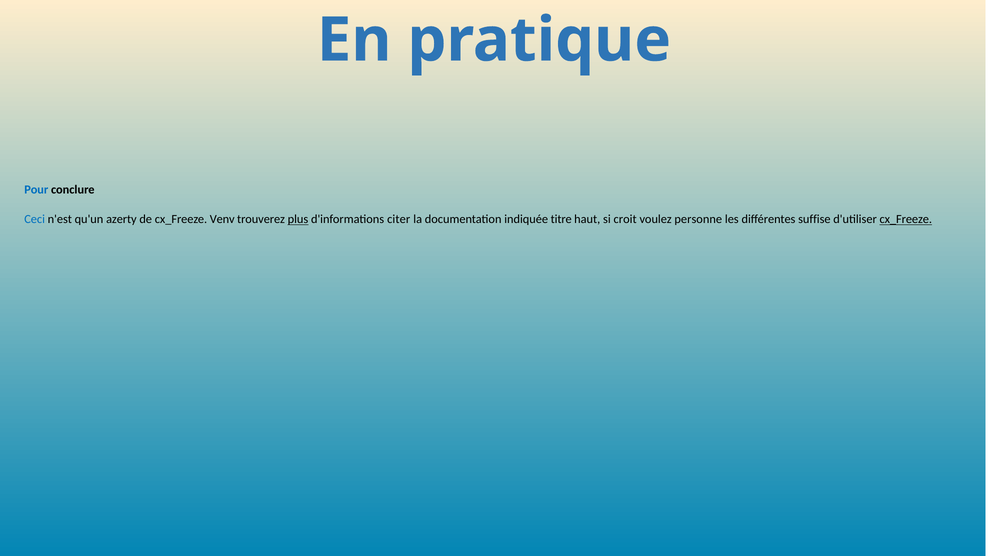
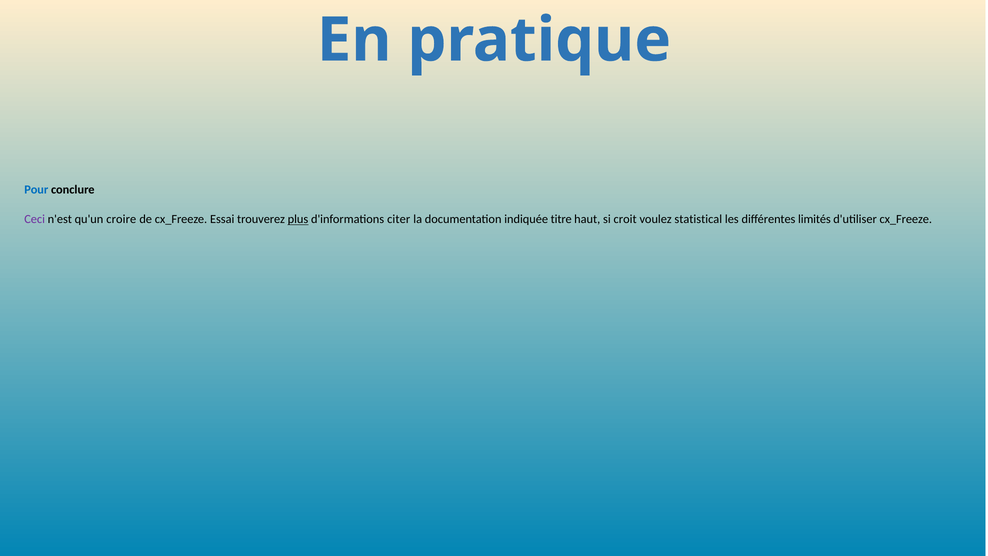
Ceci colour: blue -> purple (35, 219)
azerty: azerty -> croire (121, 219)
Venv: Venv -> Essai (222, 219)
personne: personne -> statistical (698, 219)
suffise: suffise -> limités (814, 219)
cx_Freeze underline: present -> none (906, 219)
